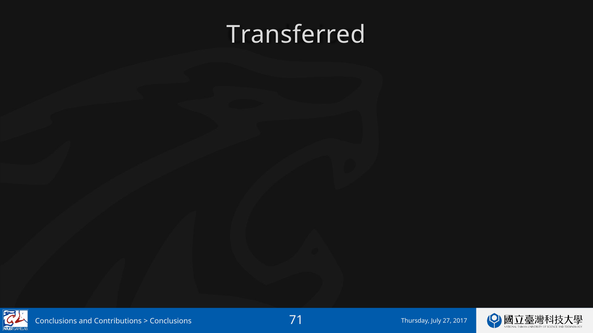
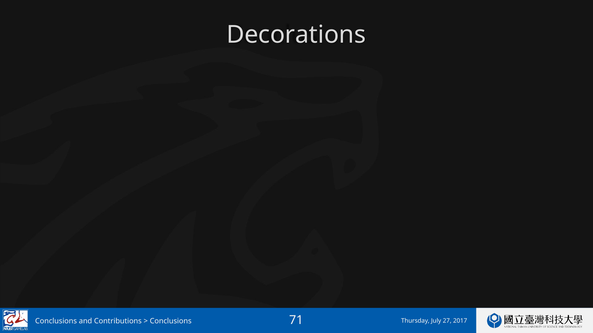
Transferred: Transferred -> Decorations (296, 35)
